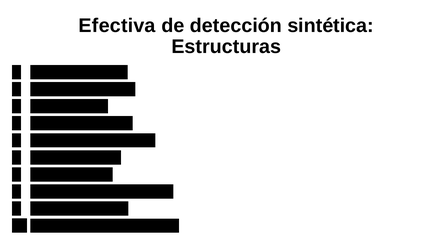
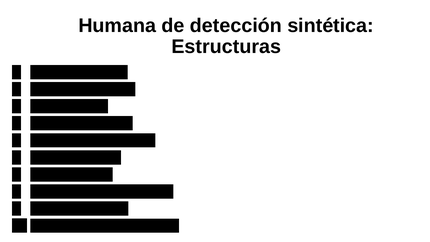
Efectiva: Efectiva -> Humana (117, 25)
